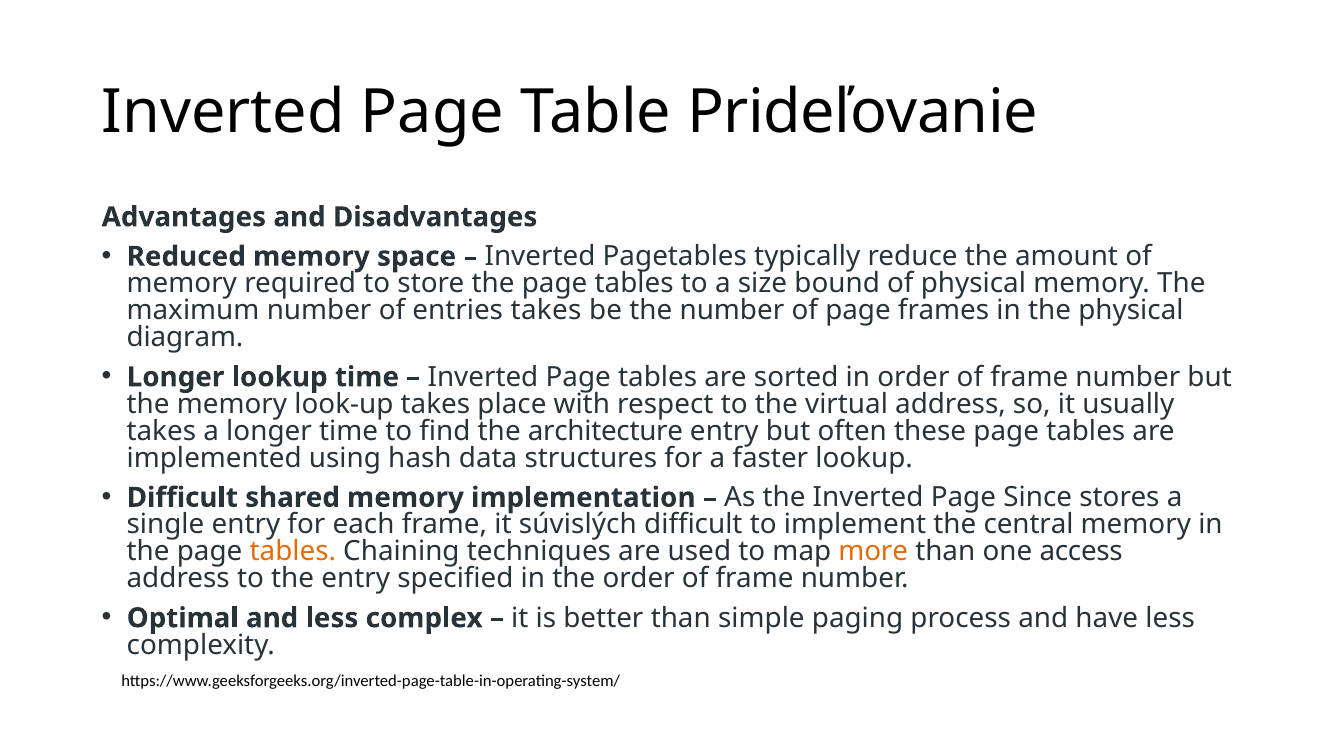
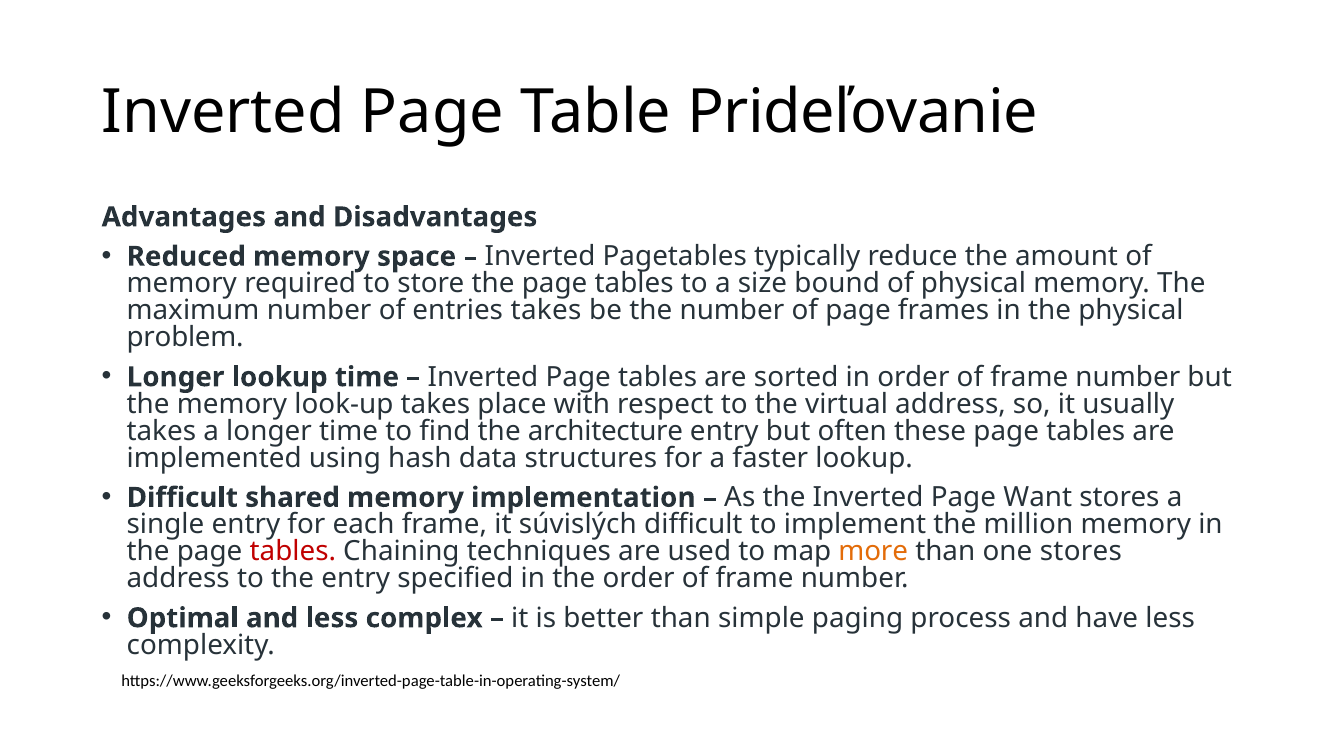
diagram: diagram -> problem (185, 338)
Since: Since -> Want (1038, 498)
central: central -> million (1028, 525)
tables colour: orange -> red (293, 552)
one access: access -> stores (1081, 552)
